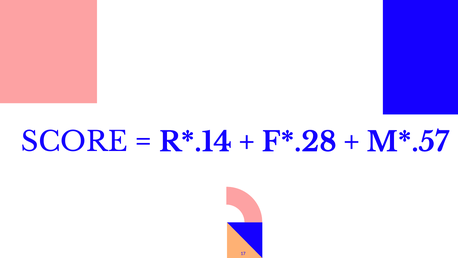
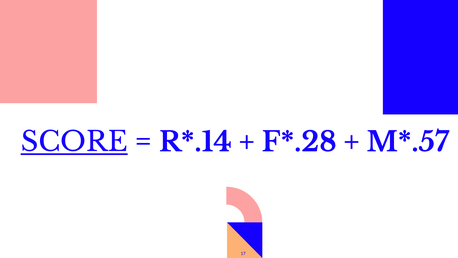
SCORE underline: none -> present (74, 142)
